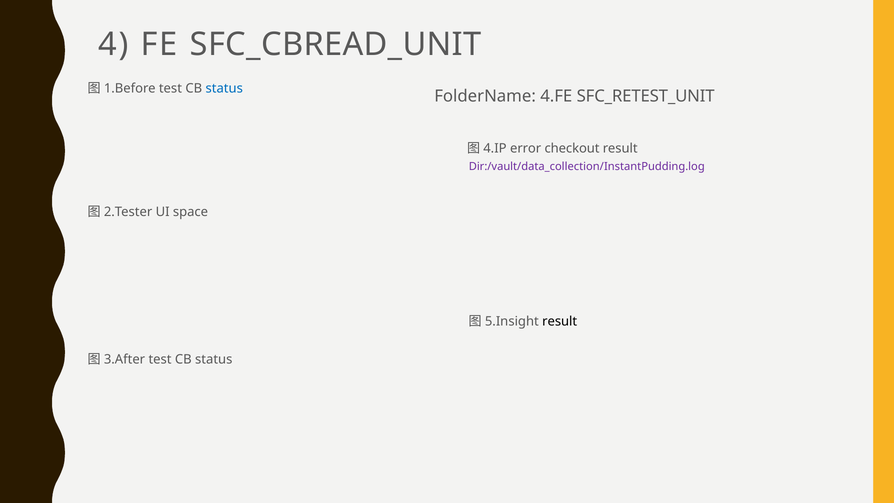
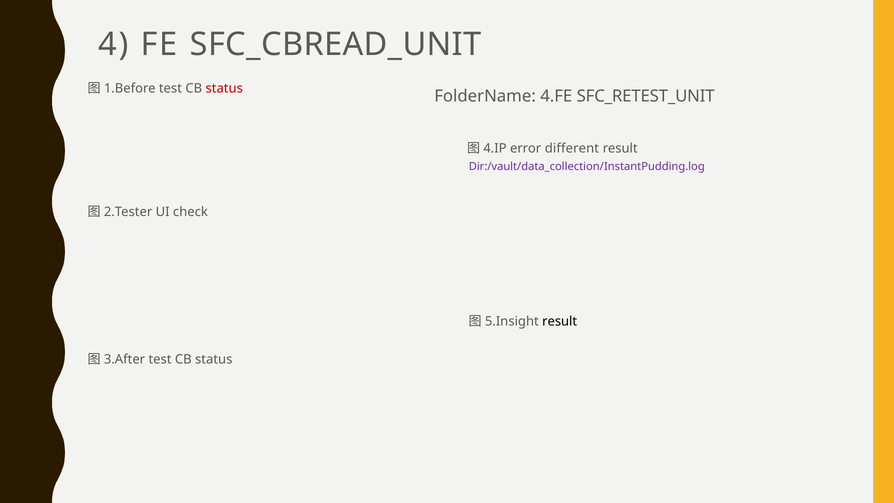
status colour: blue -> red (224, 88)
checkout: checkout -> different (572, 148)
space: space -> check (190, 212)
